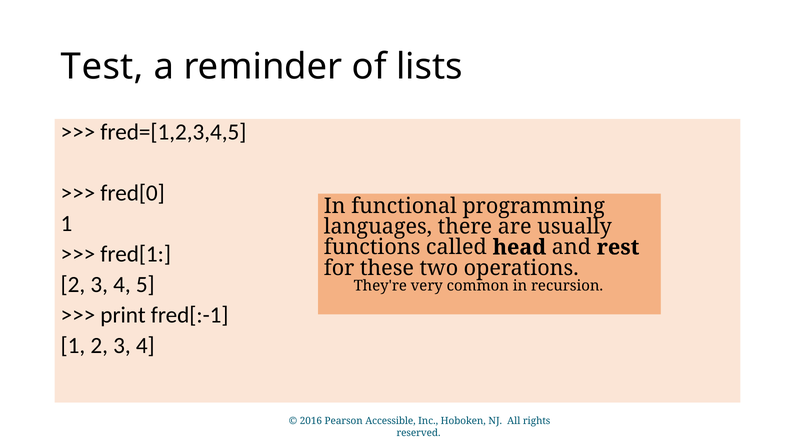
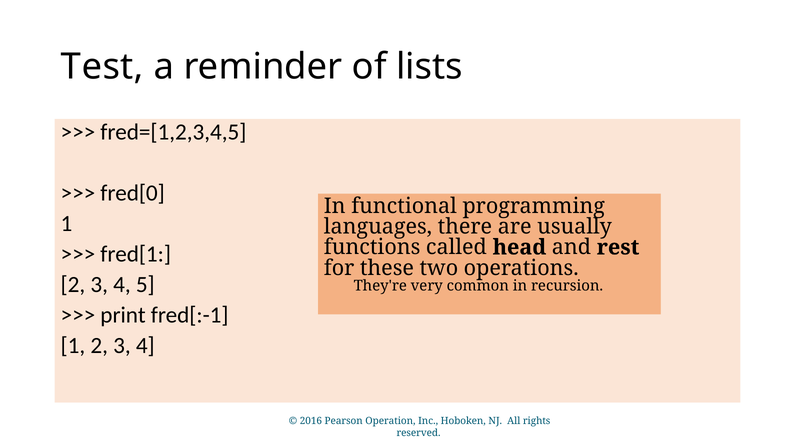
Accessible: Accessible -> Operation (390, 421)
